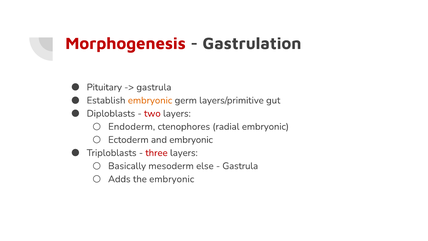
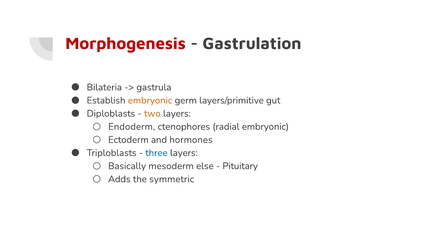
Pituitary: Pituitary -> Bilateria (104, 87)
two colour: red -> orange (152, 113)
and embryonic: embryonic -> hormones (191, 140)
three colour: red -> blue (157, 153)
Gastrula: Gastrula -> Pituitary (240, 166)
the embryonic: embryonic -> symmetric (172, 179)
